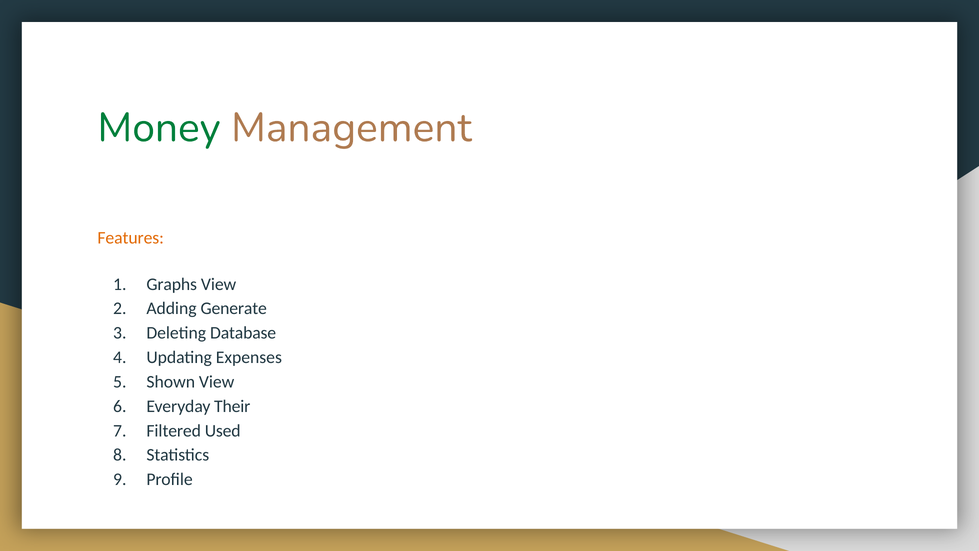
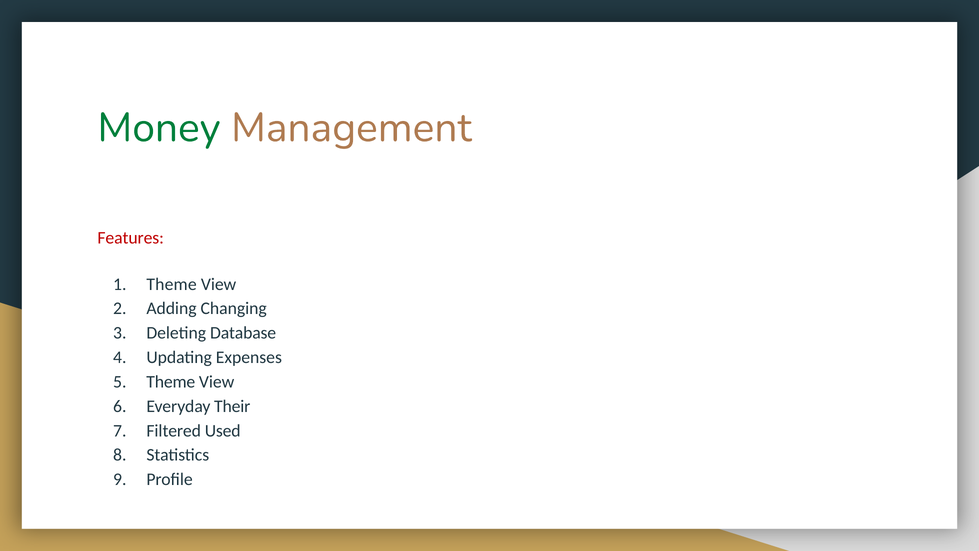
Features colour: orange -> red (131, 238)
Graphs: Graphs -> Theme (172, 284)
Generate: Generate -> Changing (234, 308)
Shown: Shown -> Theme (171, 382)
